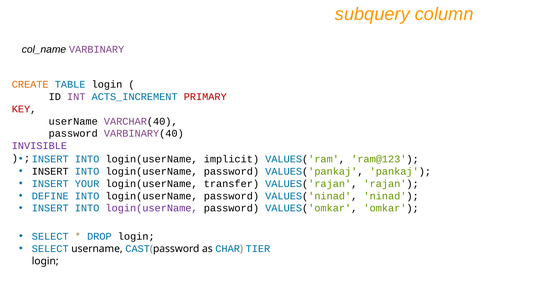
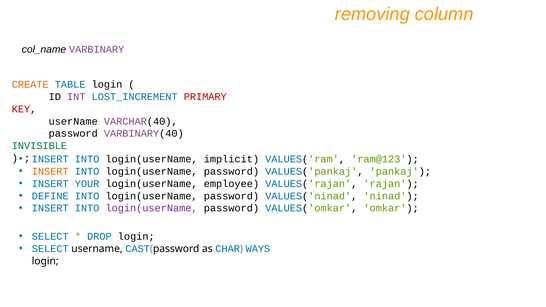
subquery: subquery -> removing (372, 14)
ACTS_INCREMENT: ACTS_INCREMENT -> LOST_INCREMENT (135, 97)
INVISIBLE colour: purple -> green (39, 146)
INSERT colour: black -> orange (50, 171)
transfer: transfer -> employee (231, 184)
TIER: TIER -> WAYS (258, 249)
